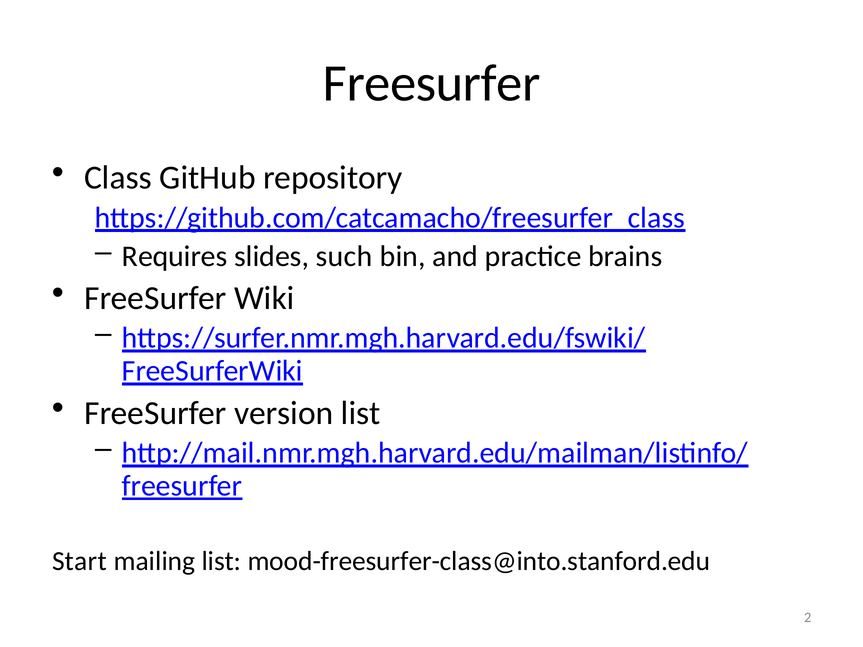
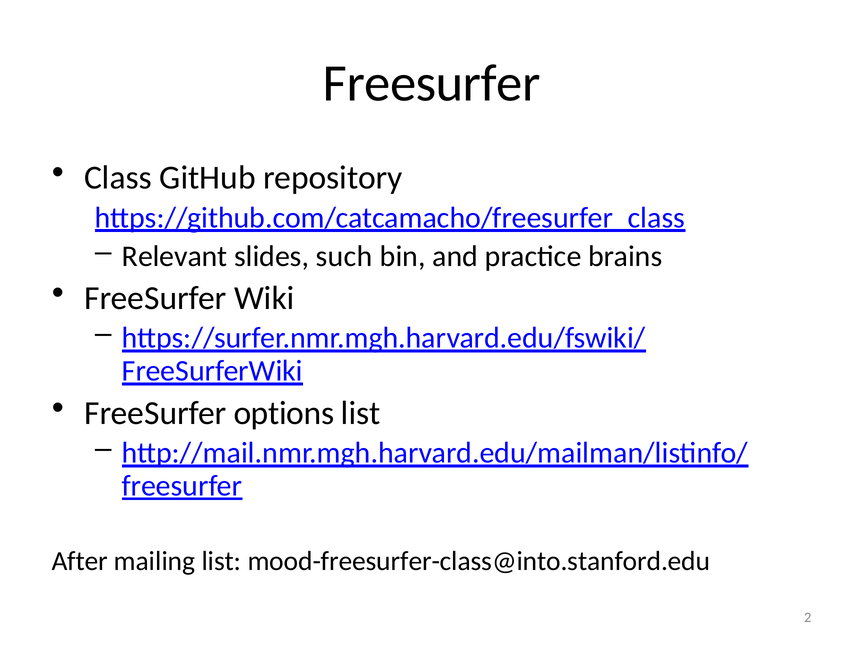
Requires: Requires -> Relevant (175, 257)
version: version -> options (284, 413)
Start: Start -> After (80, 562)
